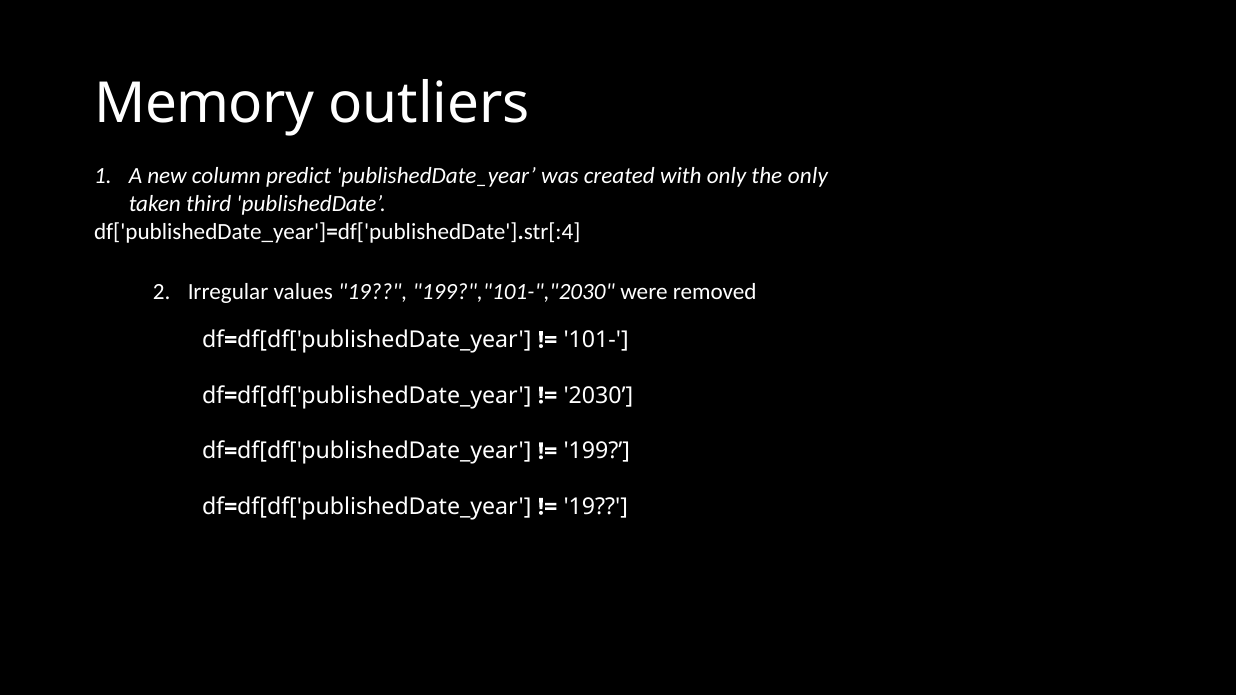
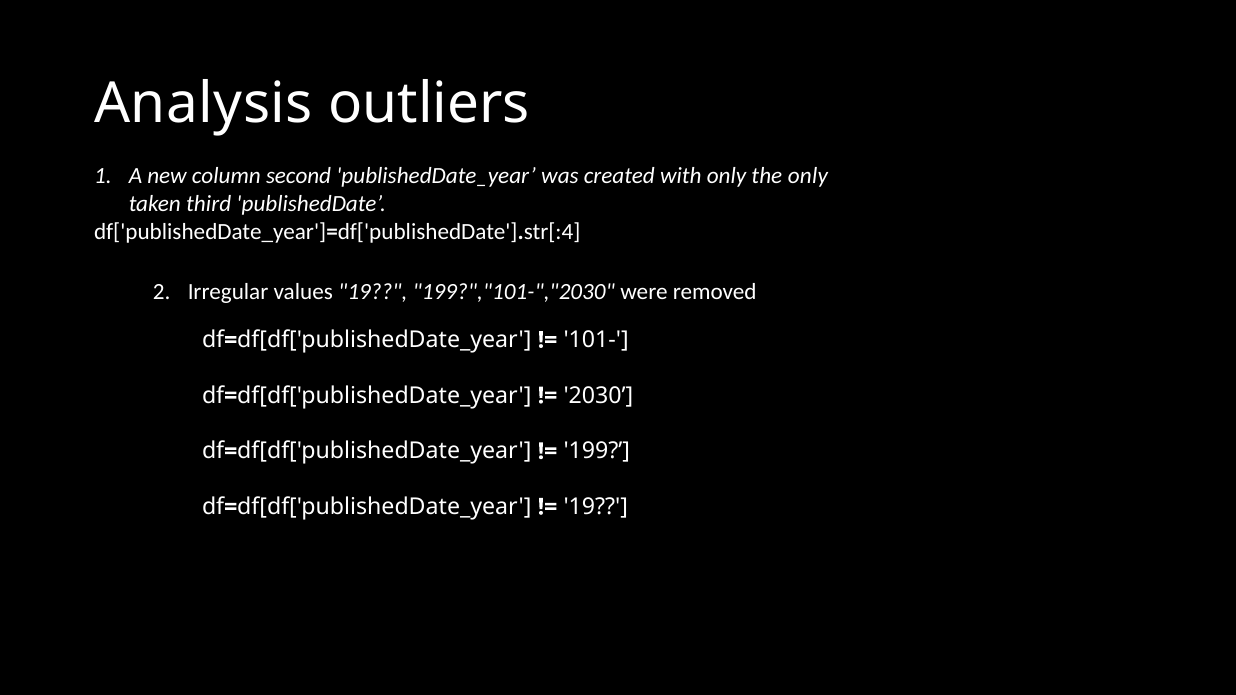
Memory: Memory -> Analysis (204, 104)
predict: predict -> second (299, 176)
